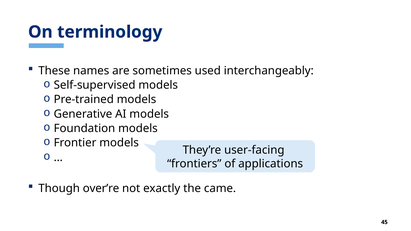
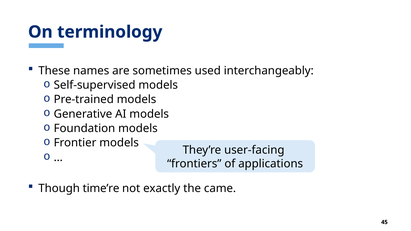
over’re: over’re -> time’re (101, 189)
